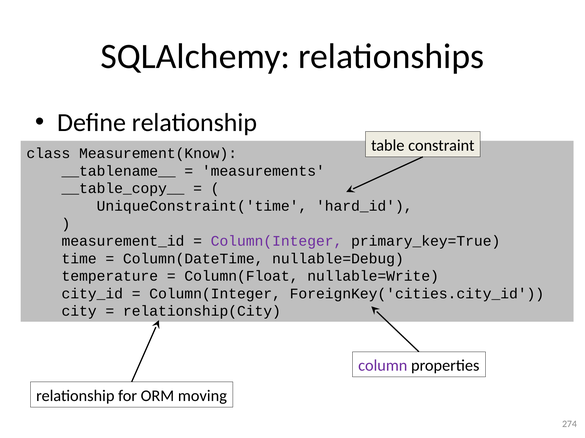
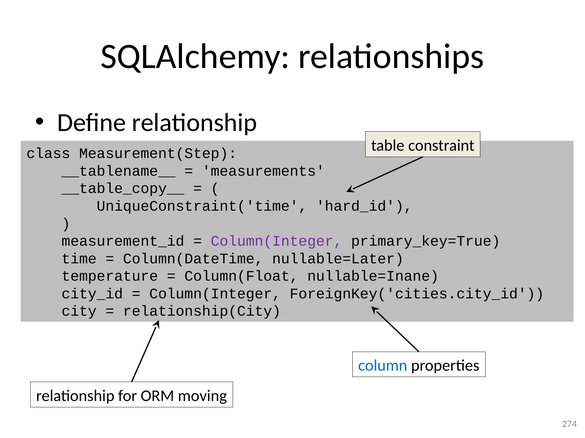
Measurement(Know: Measurement(Know -> Measurement(Step (158, 154)
nullable=Debug: nullable=Debug -> nullable=Later (338, 259)
nullable=Write: nullable=Write -> nullable=Inane (373, 277)
column colour: purple -> blue (383, 366)
